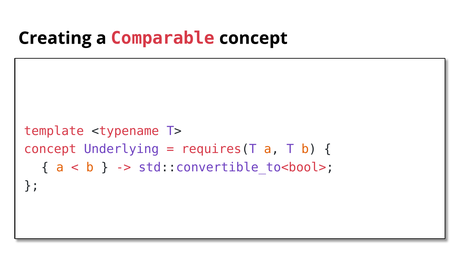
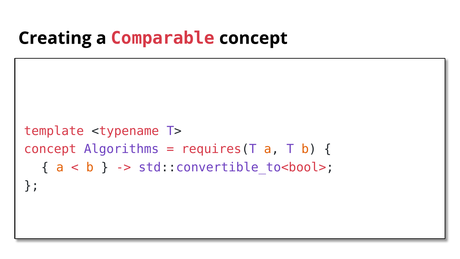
Underlying: Underlying -> Algorithms (121, 149)
